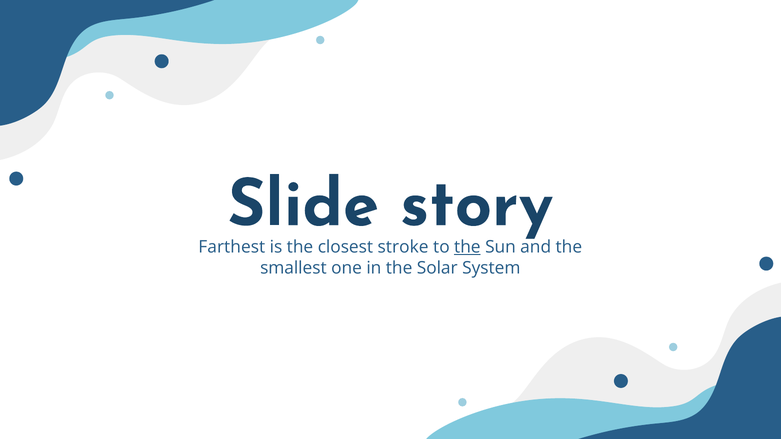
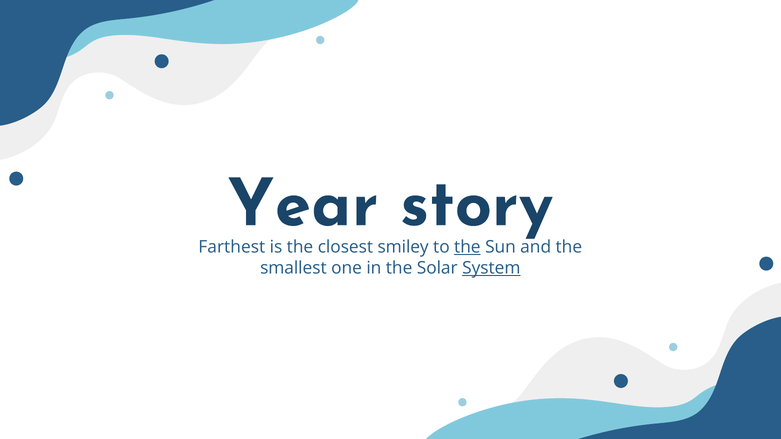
Slide: Slide -> Year (303, 204)
stroke: stroke -> smiley (403, 247)
System underline: none -> present (491, 268)
